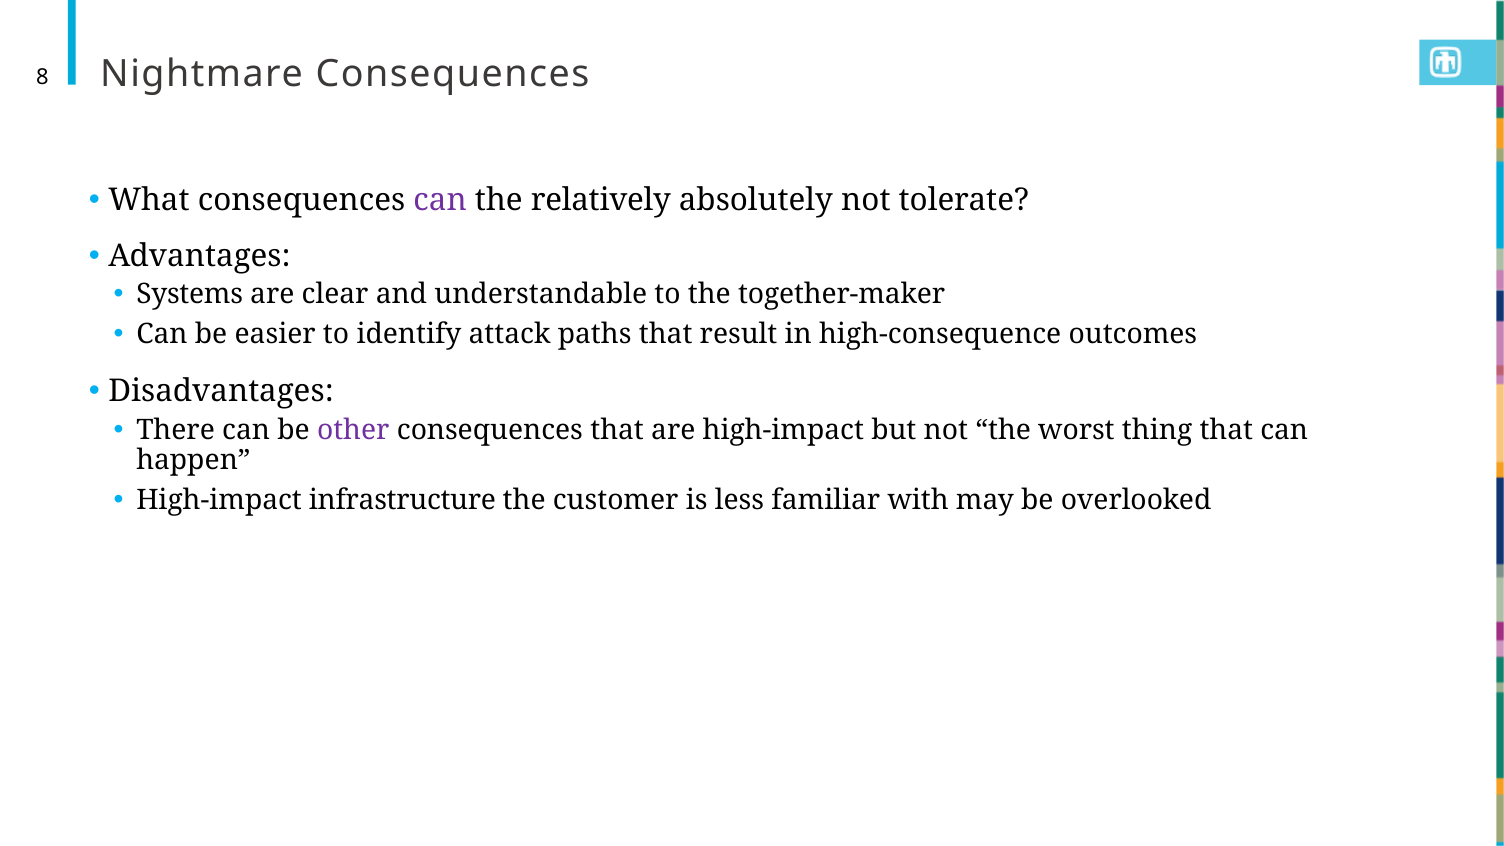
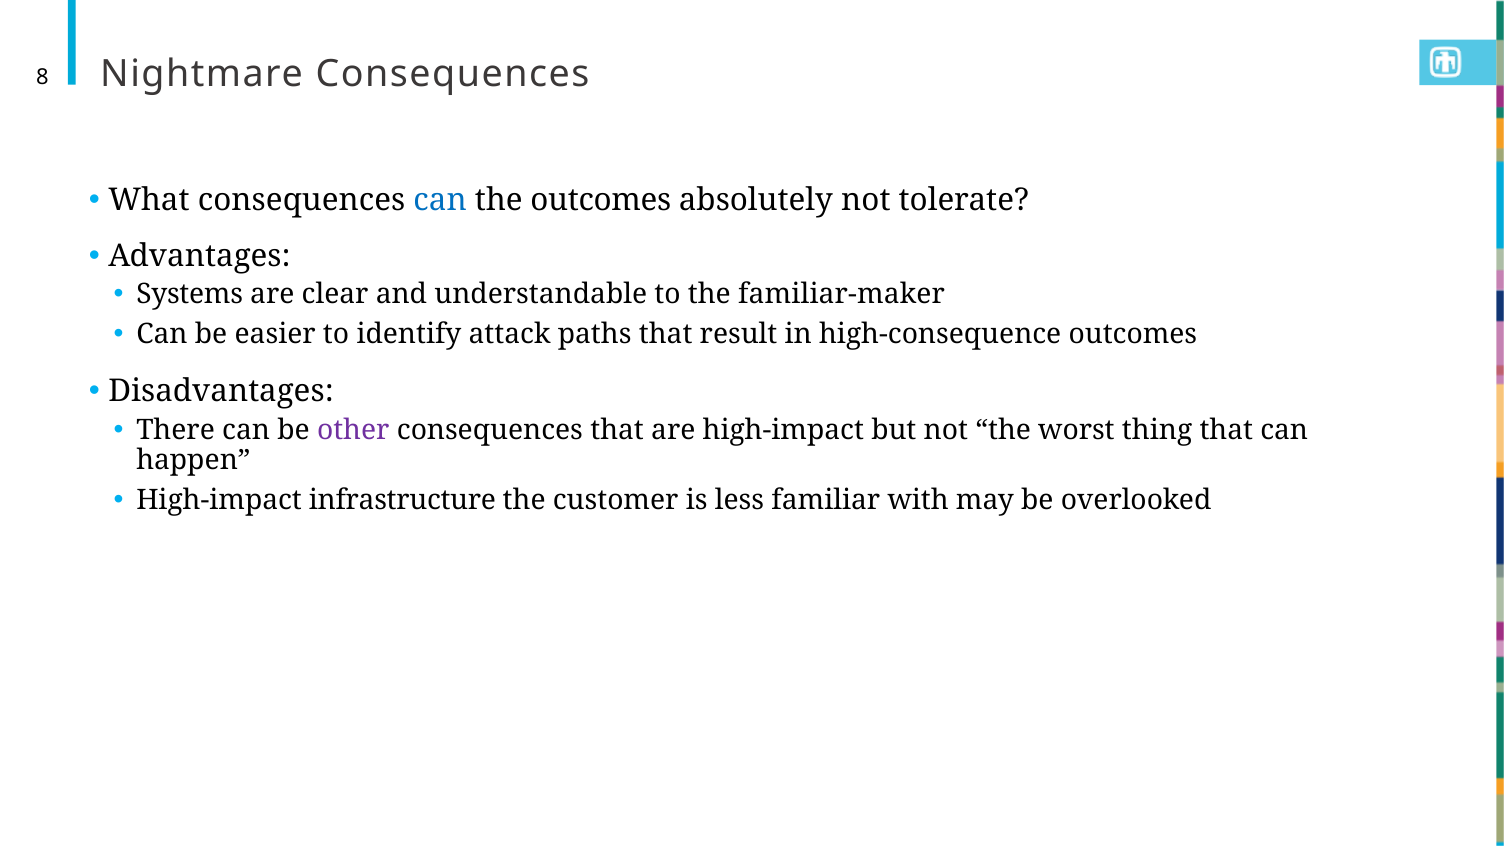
can colour: purple -> blue (440, 200)
the relatively: relatively -> outcomes (601, 200)
together-maker: together-maker -> familiar-maker (842, 294)
